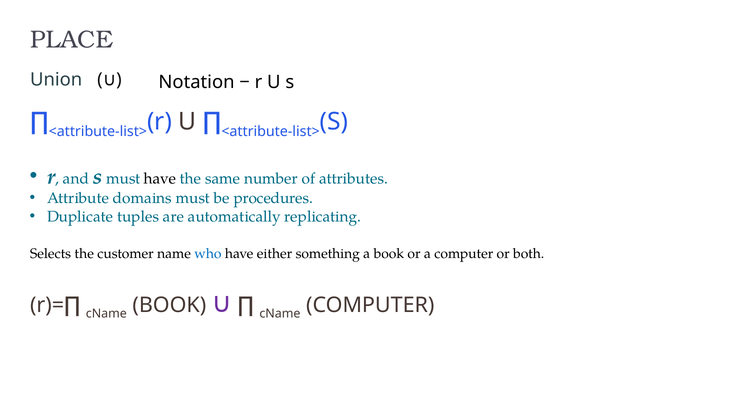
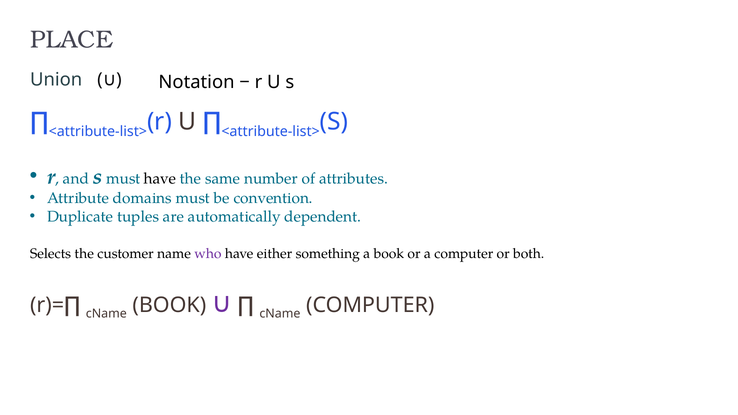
procedures: procedures -> convention (273, 198)
replicating: replicating -> dependent (323, 217)
who colour: blue -> purple (208, 254)
